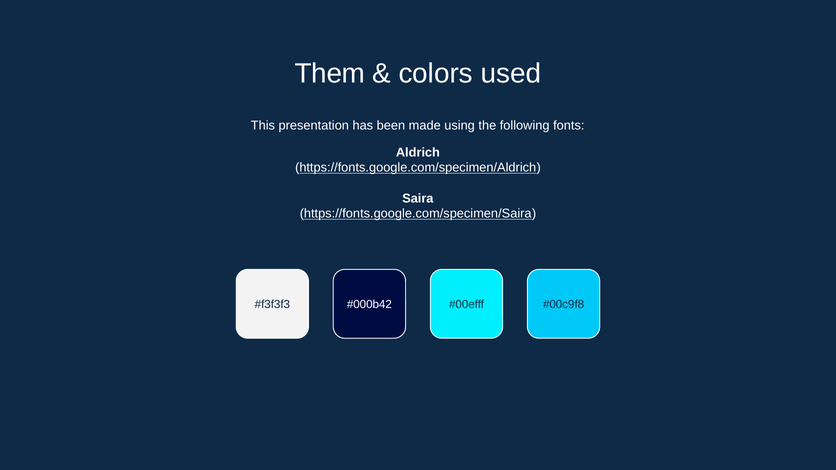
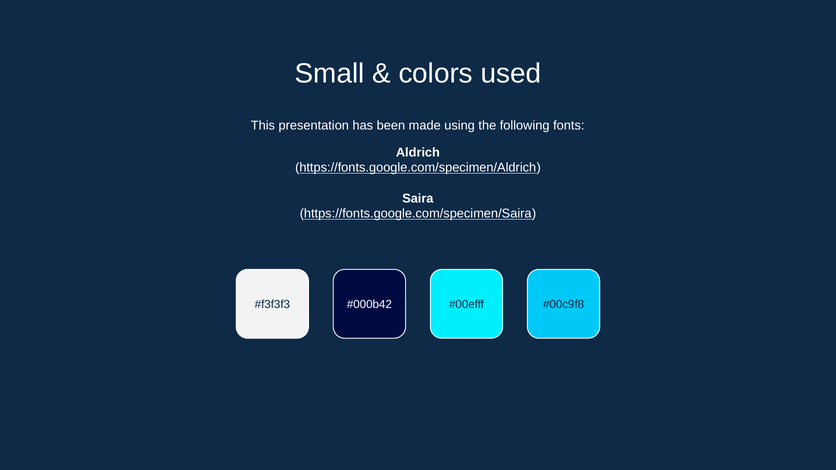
Them: Them -> Small (330, 74)
